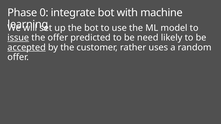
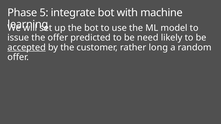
0: 0 -> 5 (44, 13)
issue underline: present -> none (18, 38)
uses: uses -> long (158, 47)
